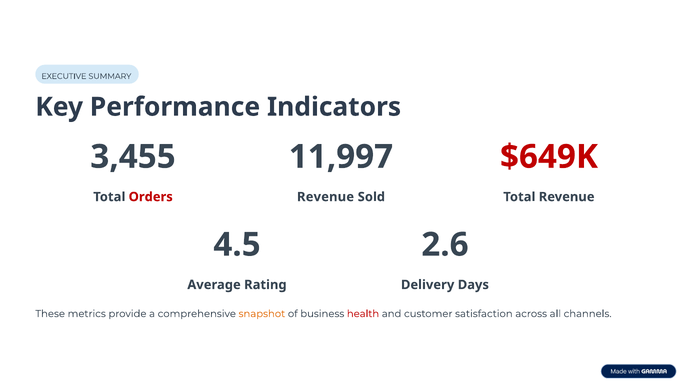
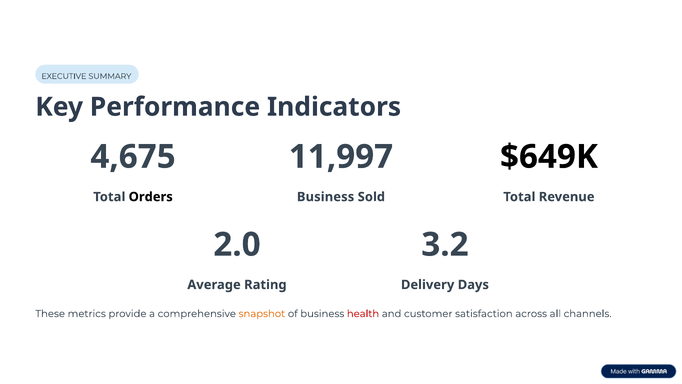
3,455: 3,455 -> 4,675 (133, 157)
$649K colour: red -> black (549, 157)
Orders colour: red -> black (151, 197)
Revenue: Revenue -> Business (326, 197)
4.5: 4.5 -> 2.0 (237, 244)
2.6: 2.6 -> 3.2 (445, 244)
